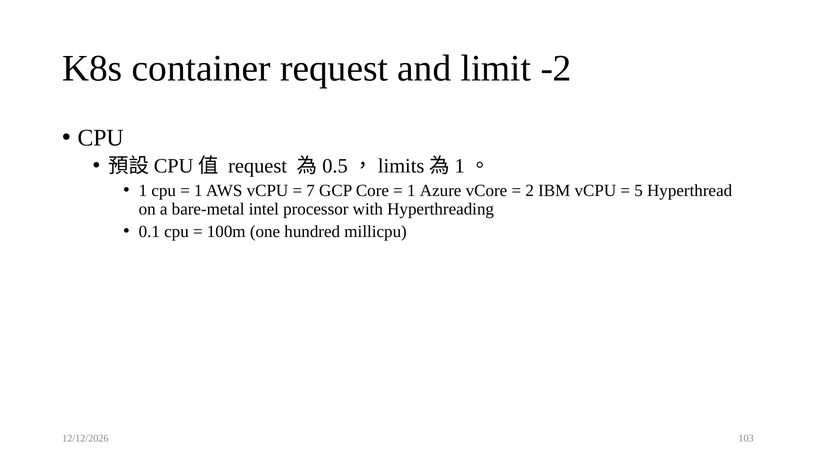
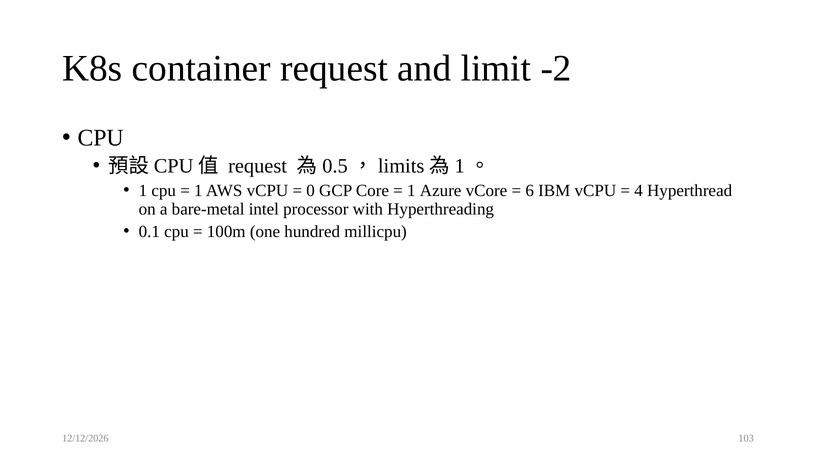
7: 7 -> 0 (311, 191)
2: 2 -> 6 (530, 191)
5: 5 -> 4 (639, 191)
